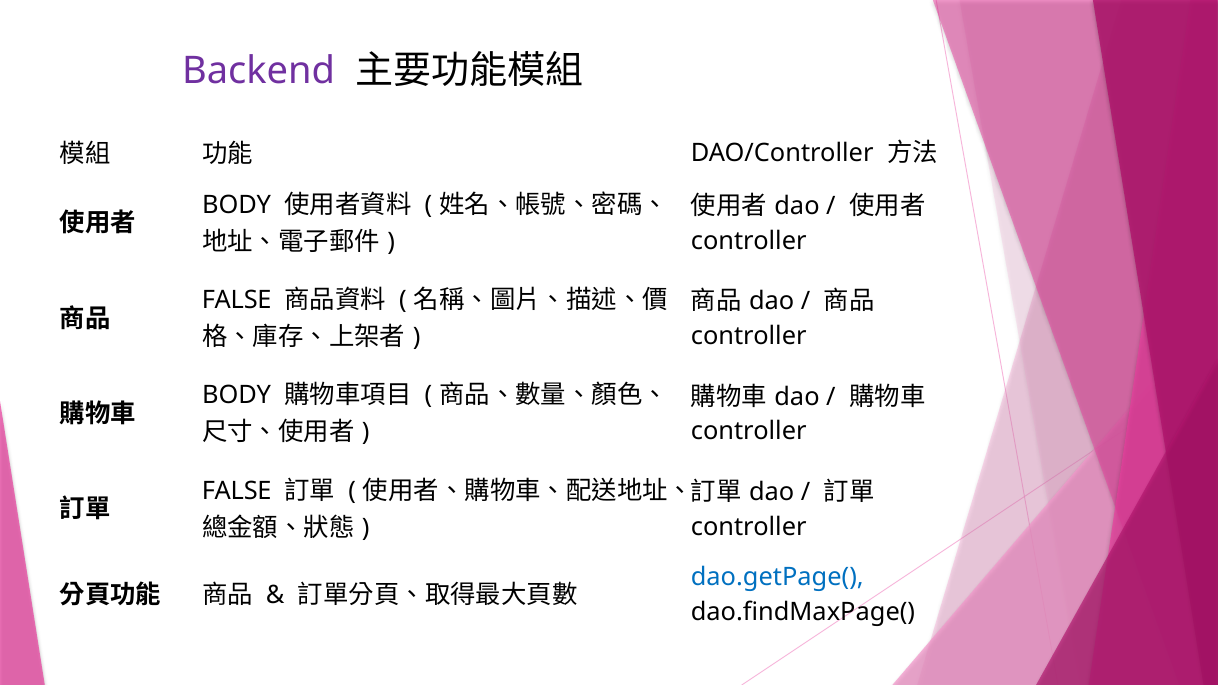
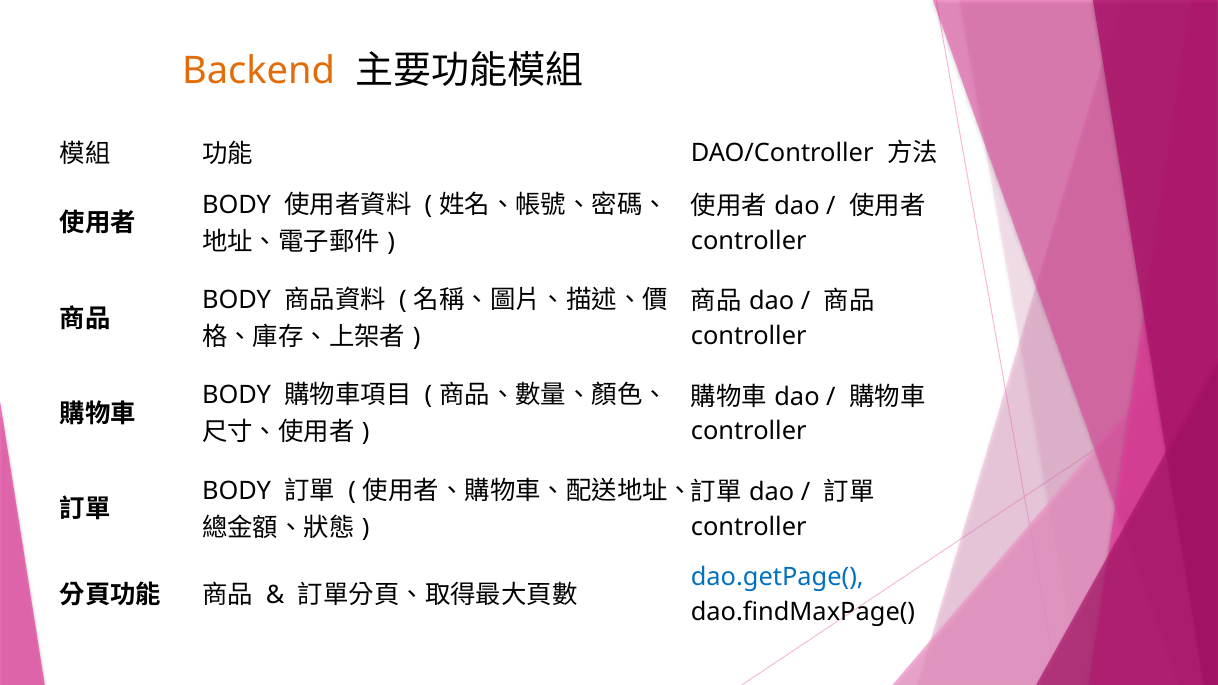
Backend colour: purple -> orange (259, 71)
FALSE: FALSE -> BODY (237, 300)
FALSE: FALSE -> BODY (237, 491)
